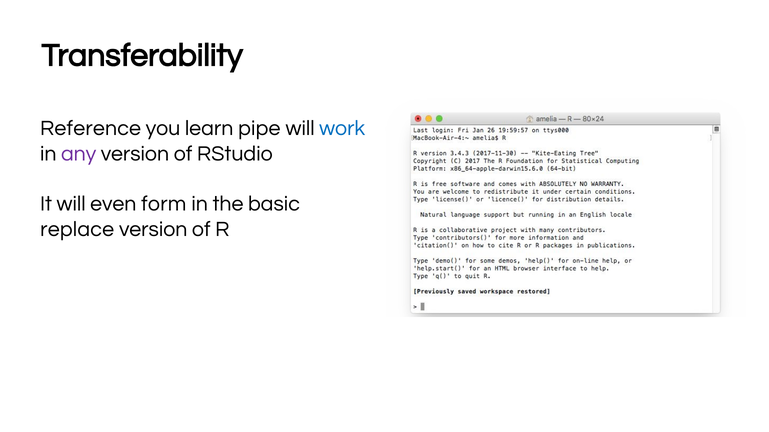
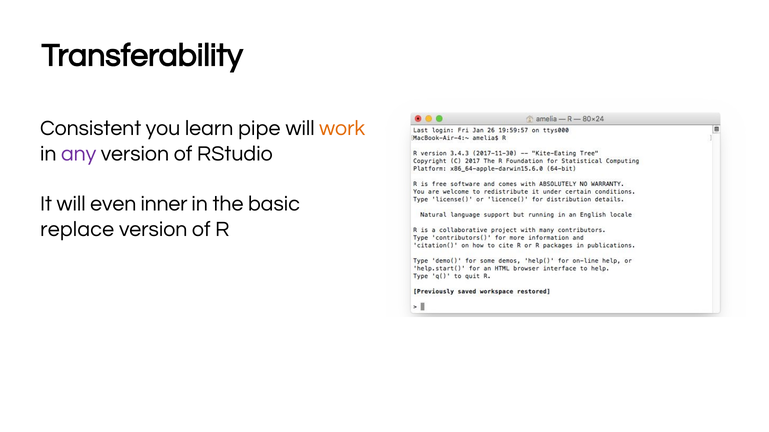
Reference: Reference -> Consistent (91, 128)
work colour: blue -> orange (342, 128)
form: form -> inner (164, 204)
